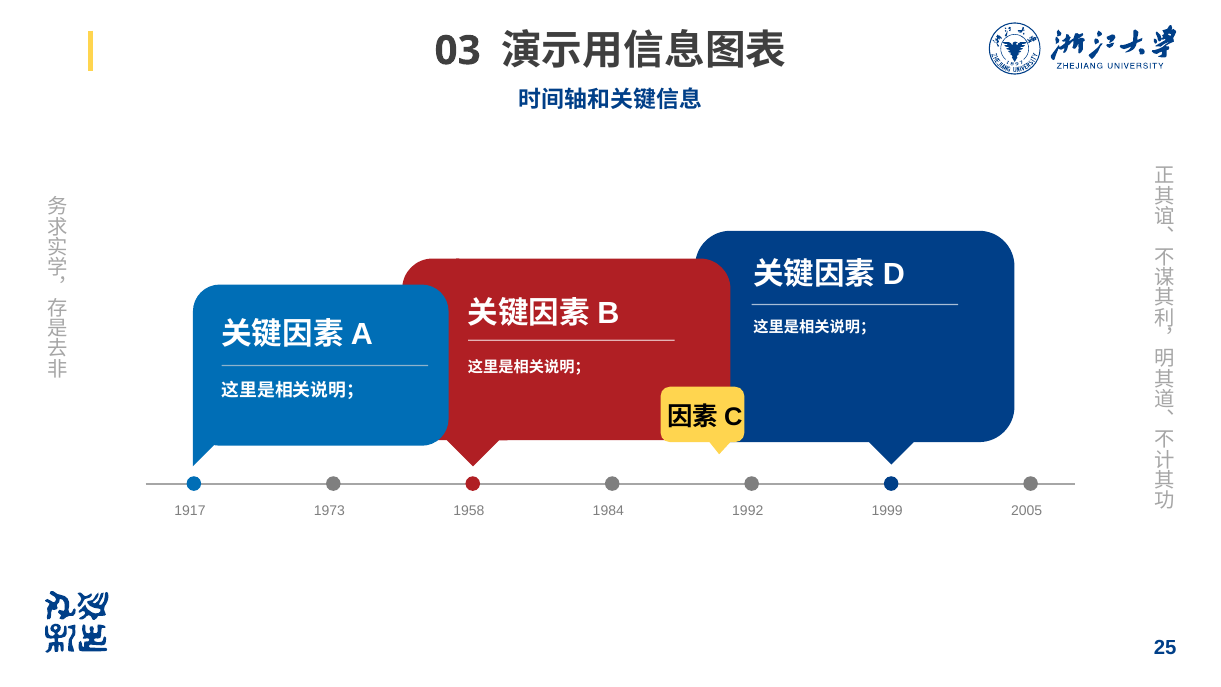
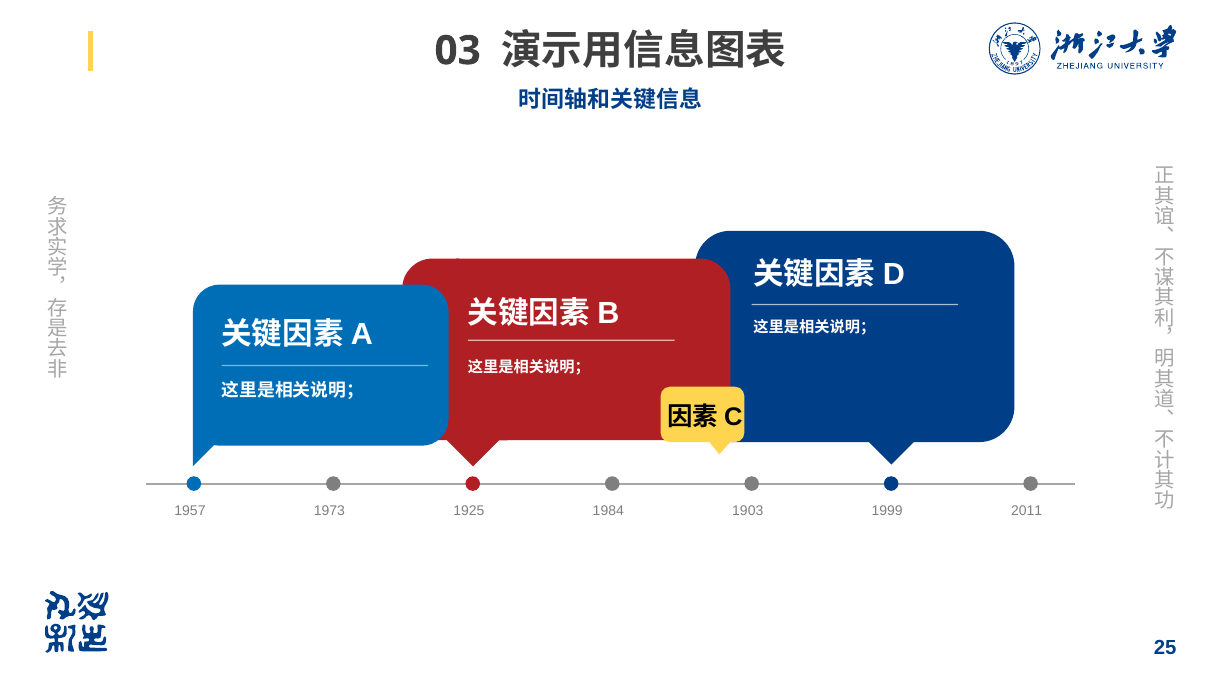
1917: 1917 -> 1957 (190, 511)
1958: 1958 -> 1925 (469, 511)
1992: 1992 -> 1903 (748, 511)
2005: 2005 -> 2011 (1027, 511)
